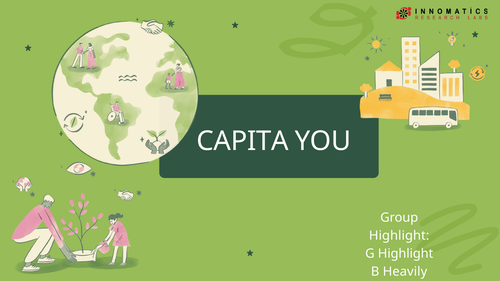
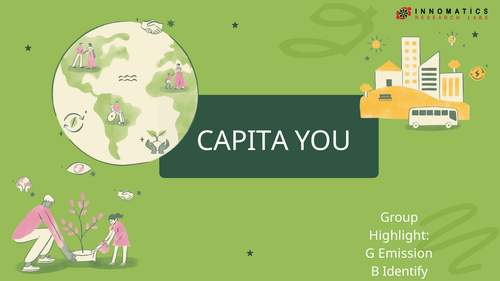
G Highlight: Highlight -> Emission (406, 254)
Heavily: Heavily -> Identify (405, 272)
